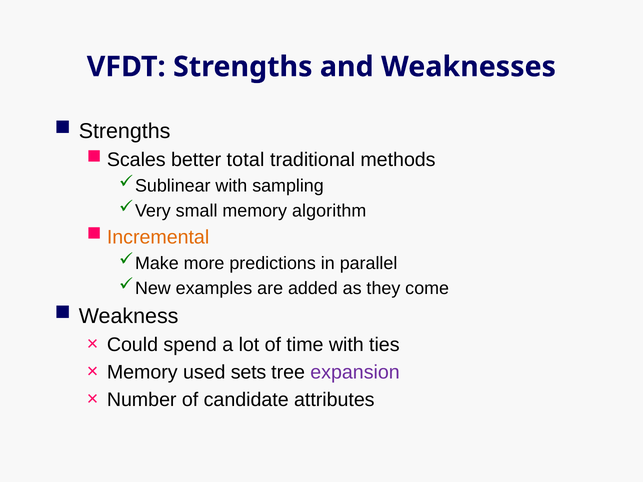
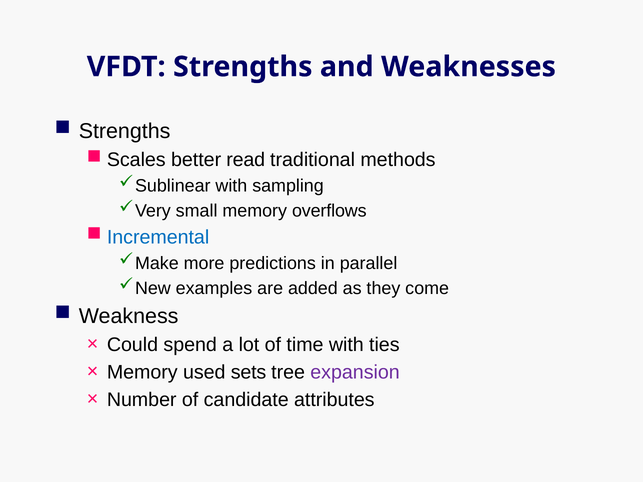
total: total -> read (246, 160)
algorithm: algorithm -> overflows (329, 211)
Incremental colour: orange -> blue (158, 237)
